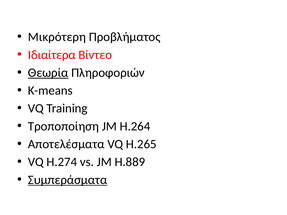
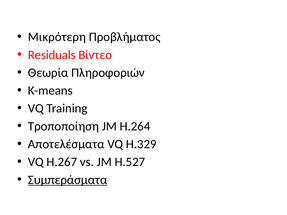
Ιδιαίτερα: Ιδιαίτερα -> Residuals (52, 55)
Θεωρία underline: present -> none (48, 73)
H.265: H.265 -> H.329 (141, 144)
H.274: H.274 -> H.267 (62, 162)
H.889: H.889 -> H.527 (130, 162)
